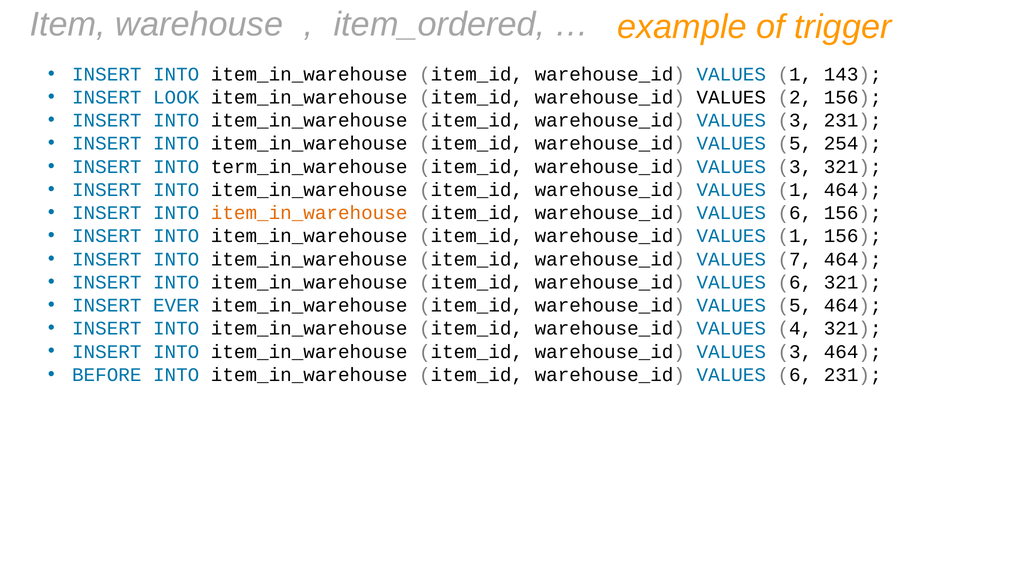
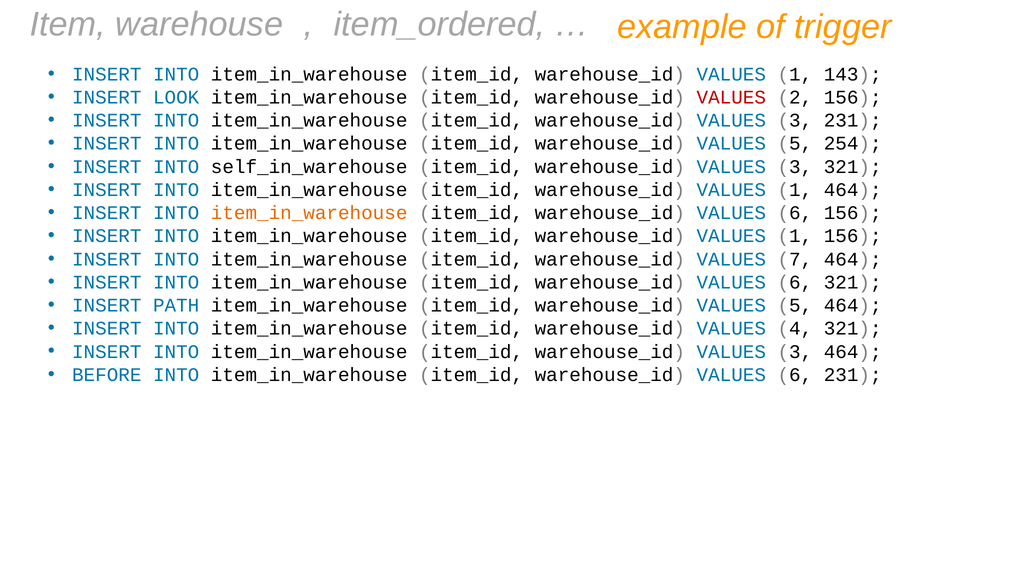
VALUES colour: black -> red (731, 97)
term_in_warehouse: term_in_warehouse -> self_in_warehouse (309, 167)
EVER: EVER -> PATH (176, 306)
